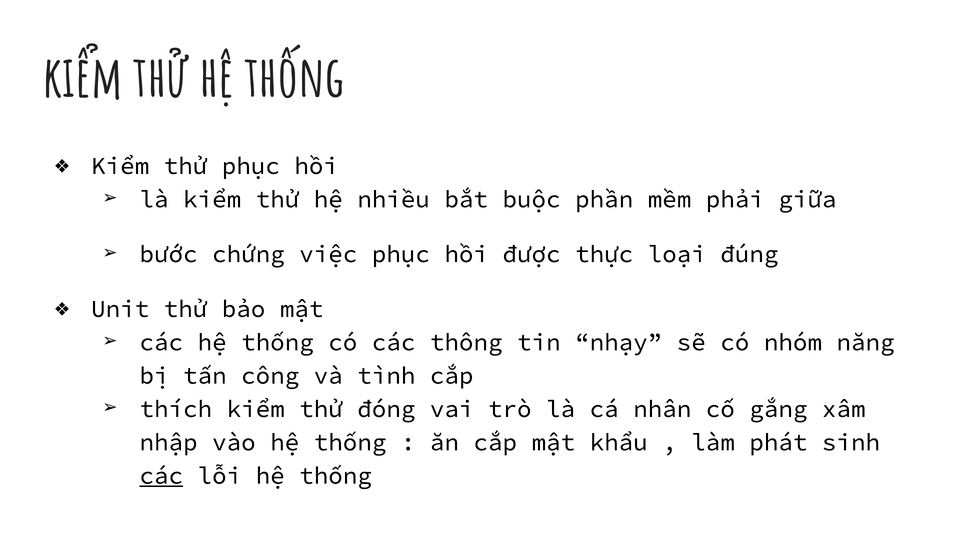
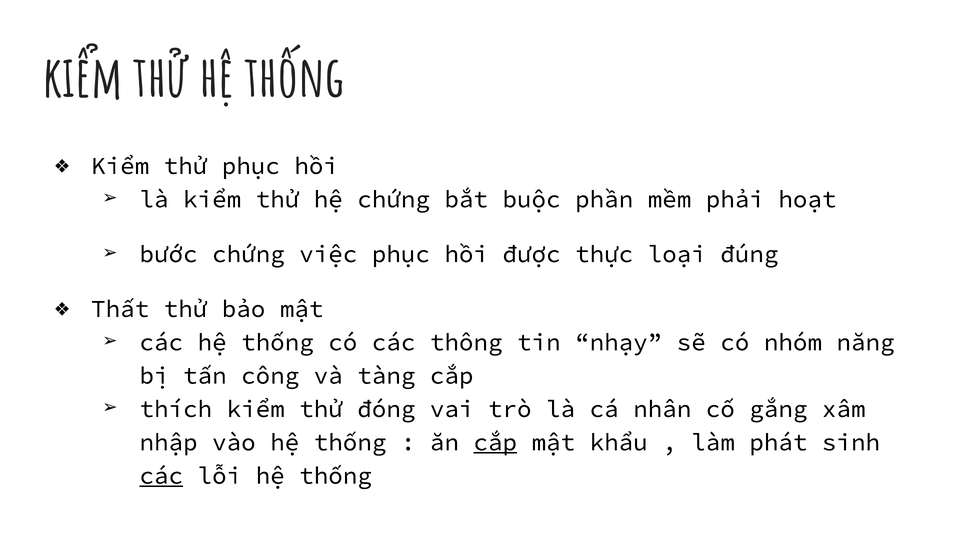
hệ nhiều: nhiều -> chứng (394, 199)
giữa: giữa -> hoạt (807, 199)
Unit: Unit -> Thất (120, 309)
tình: tình -> tàng (386, 376)
cắp underline: none -> present (495, 443)
